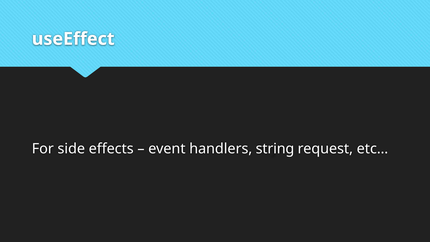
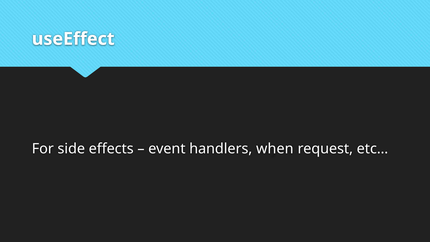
string: string -> when (275, 149)
